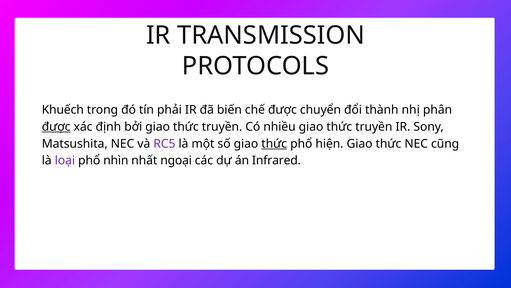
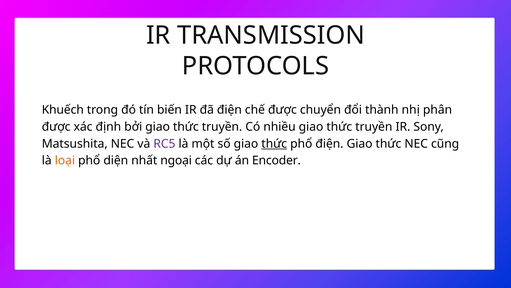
phải: phải -> biến (169, 110)
đã biến: biến -> điện (229, 110)
được underline: present -> none (56, 127)
phổ hiện: hiện -> điện (329, 143)
loại colour: purple -> orange (65, 160)
nhìn: nhìn -> diện (116, 160)
Infrared: Infrared -> Encoder (276, 160)
